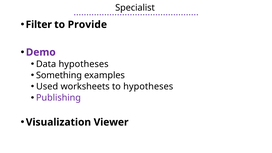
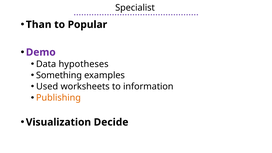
Filter: Filter -> Than (39, 25)
Provide: Provide -> Popular (87, 25)
to hypotheses: hypotheses -> information (148, 87)
Publishing colour: purple -> orange (58, 98)
Viewer: Viewer -> Decide (111, 122)
